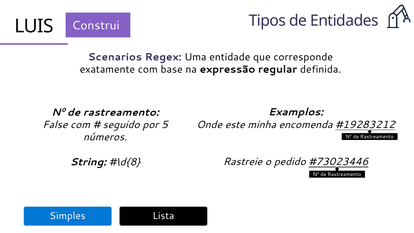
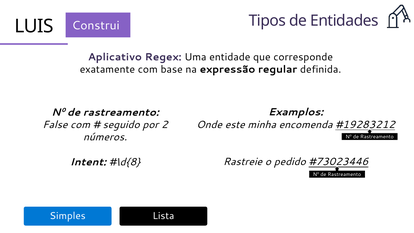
Scenarios: Scenarios -> Aplicativo (115, 57)
5: 5 -> 2 (165, 125)
String: String -> Intent (88, 162)
